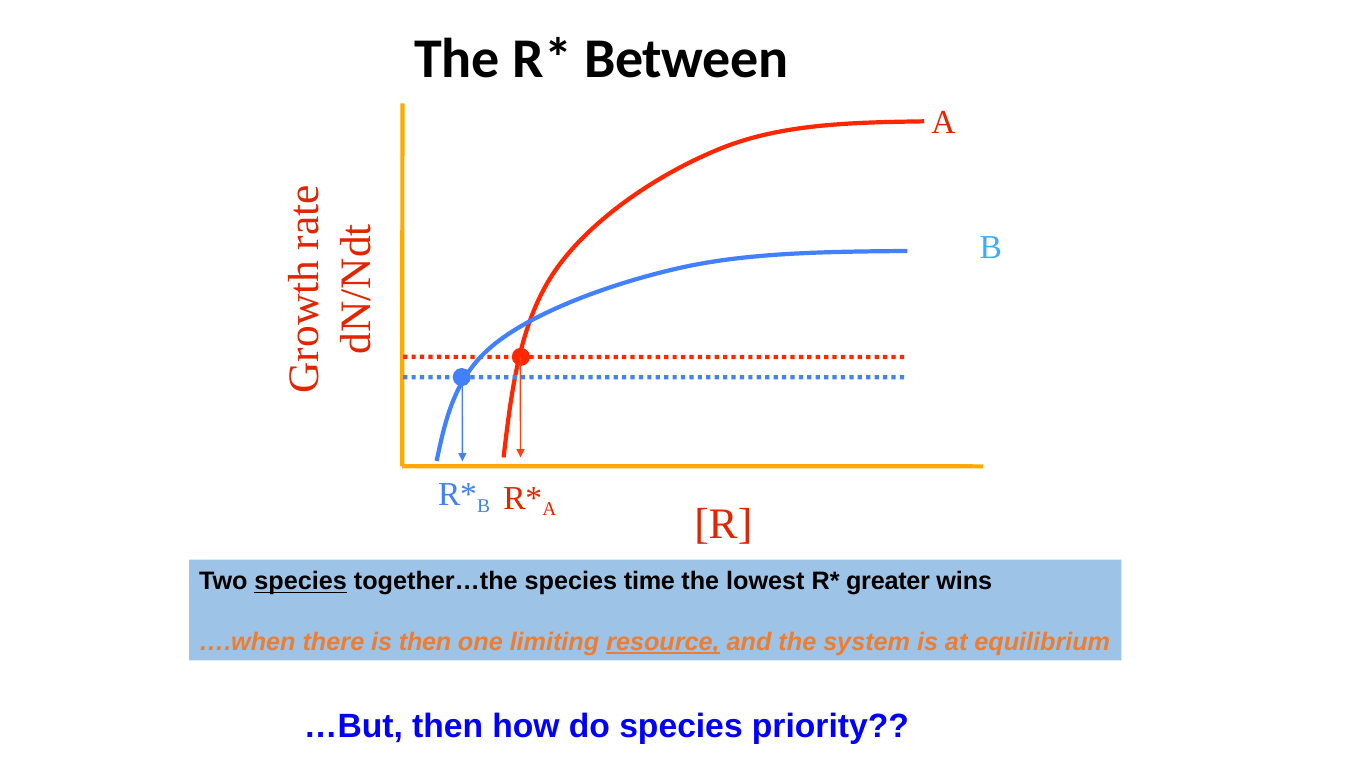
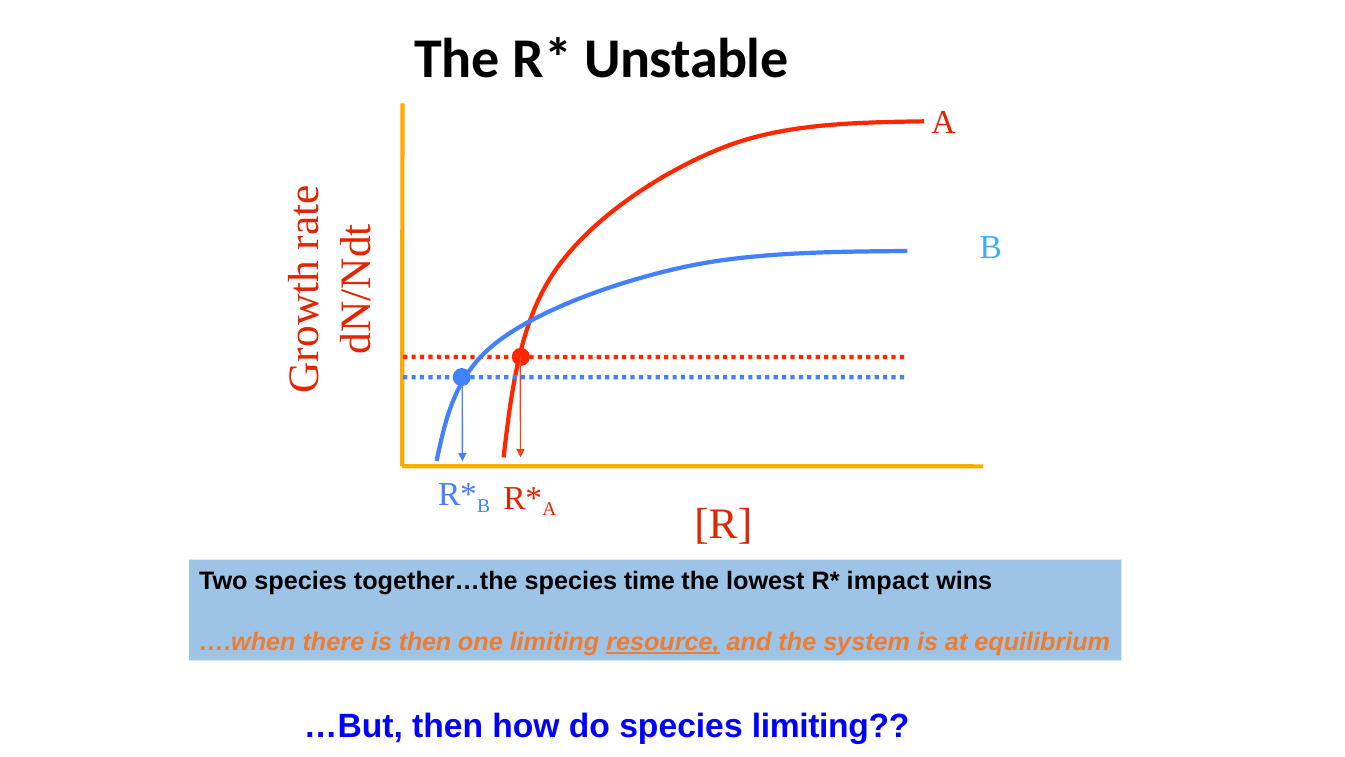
Between: Between -> Unstable (686, 59)
species underline: present -> none (301, 581)
greater: greater -> impact (888, 581)
species priority: priority -> limiting (831, 726)
